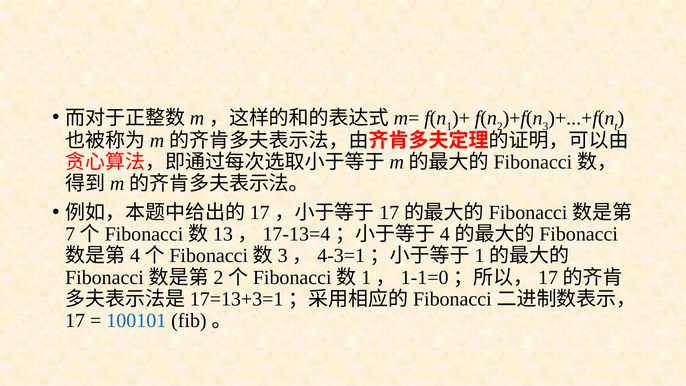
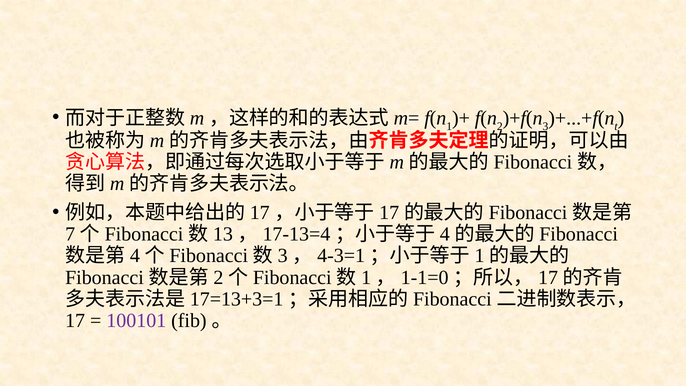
100101 colour: blue -> purple (136, 321)
